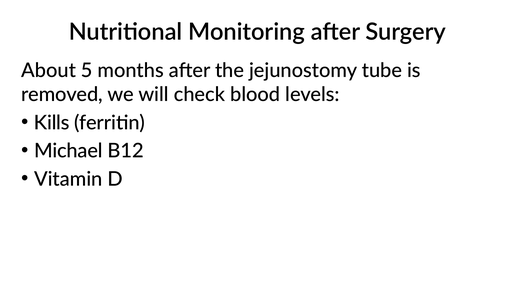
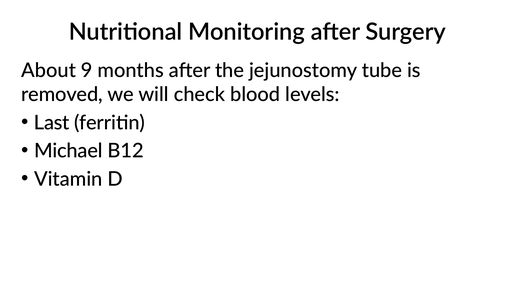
5: 5 -> 9 (87, 70)
Kills: Kills -> Last (52, 122)
